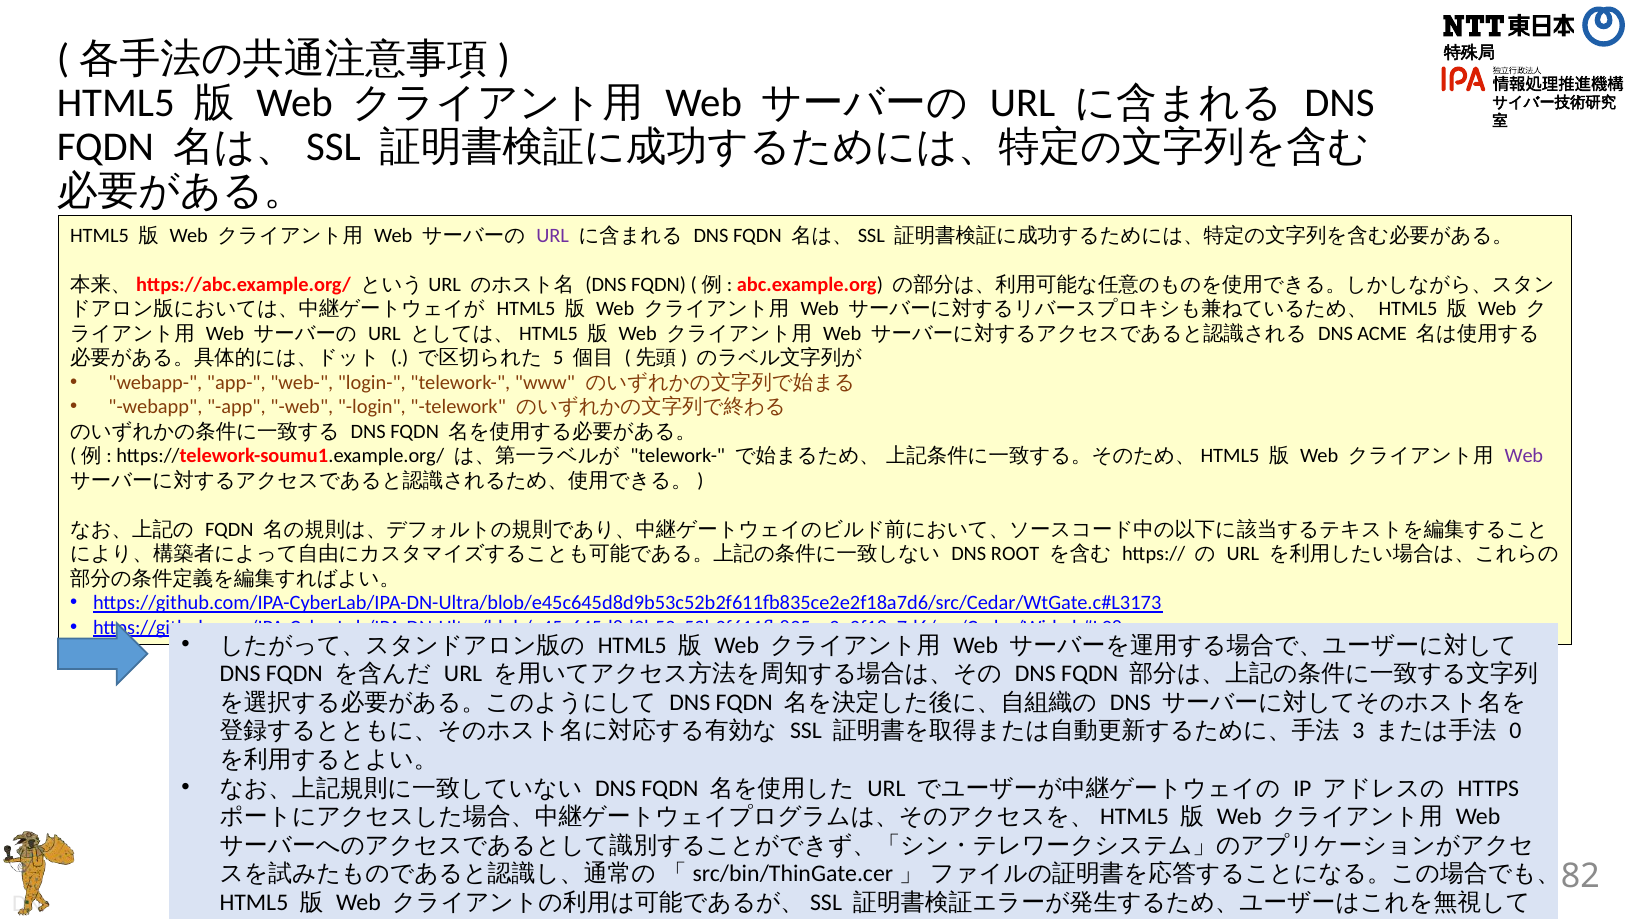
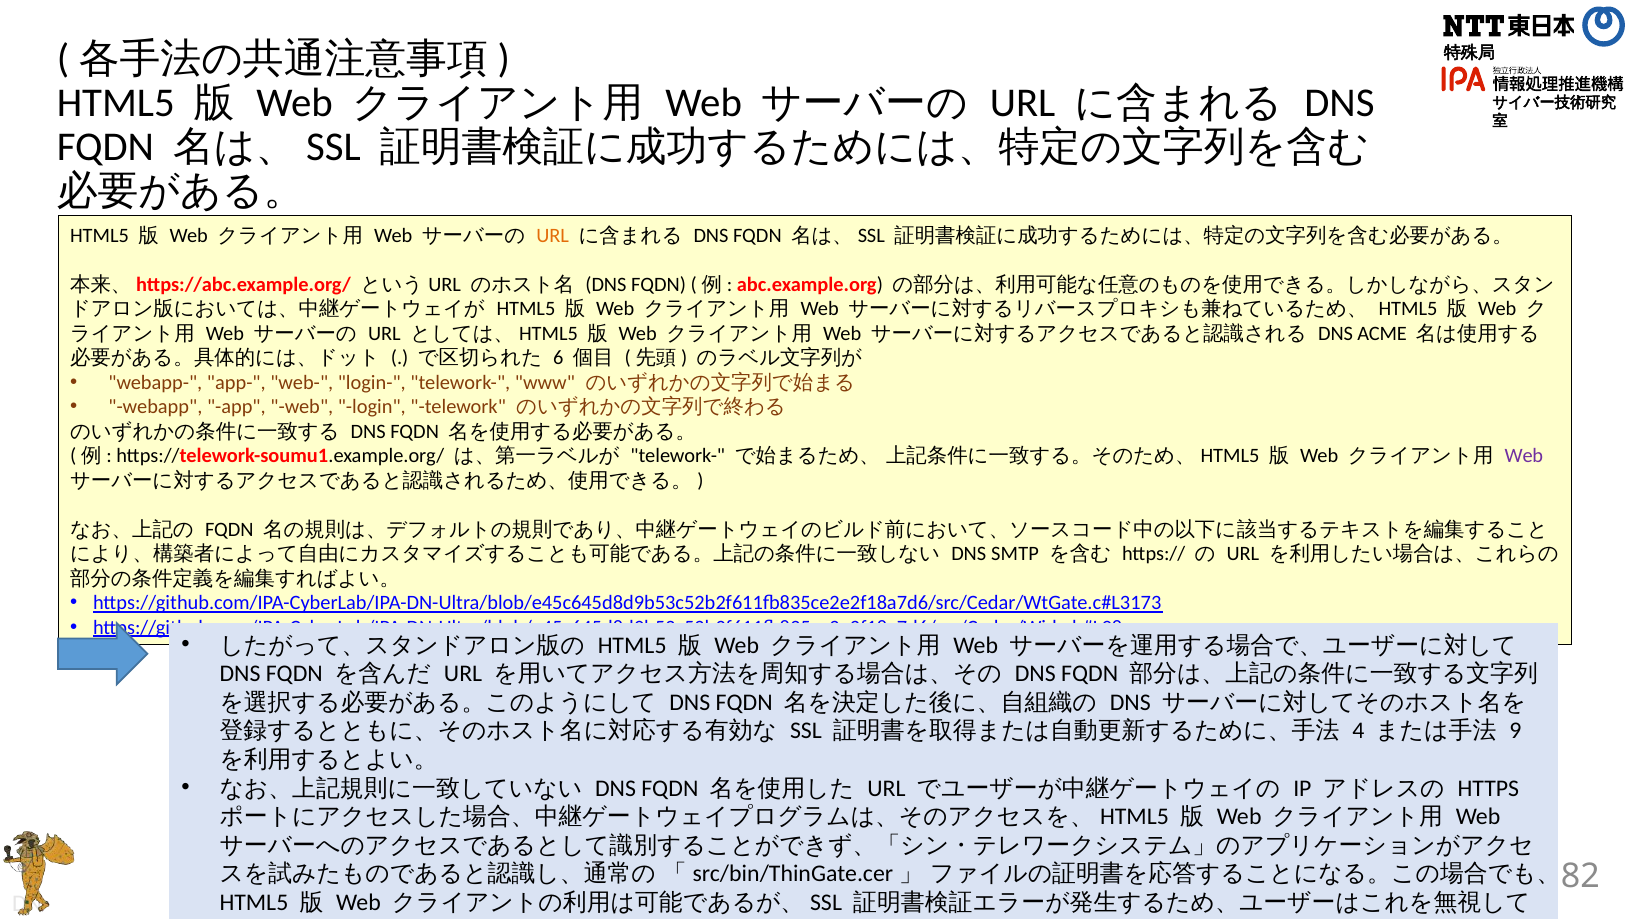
URL colour: purple -> orange (553, 235)
5: 5 -> 6 (558, 358)
ROOT: ROOT -> SMTP (1015, 554)
3: 3 -> 4 (1358, 731)
0: 0 -> 9 (1515, 731)
